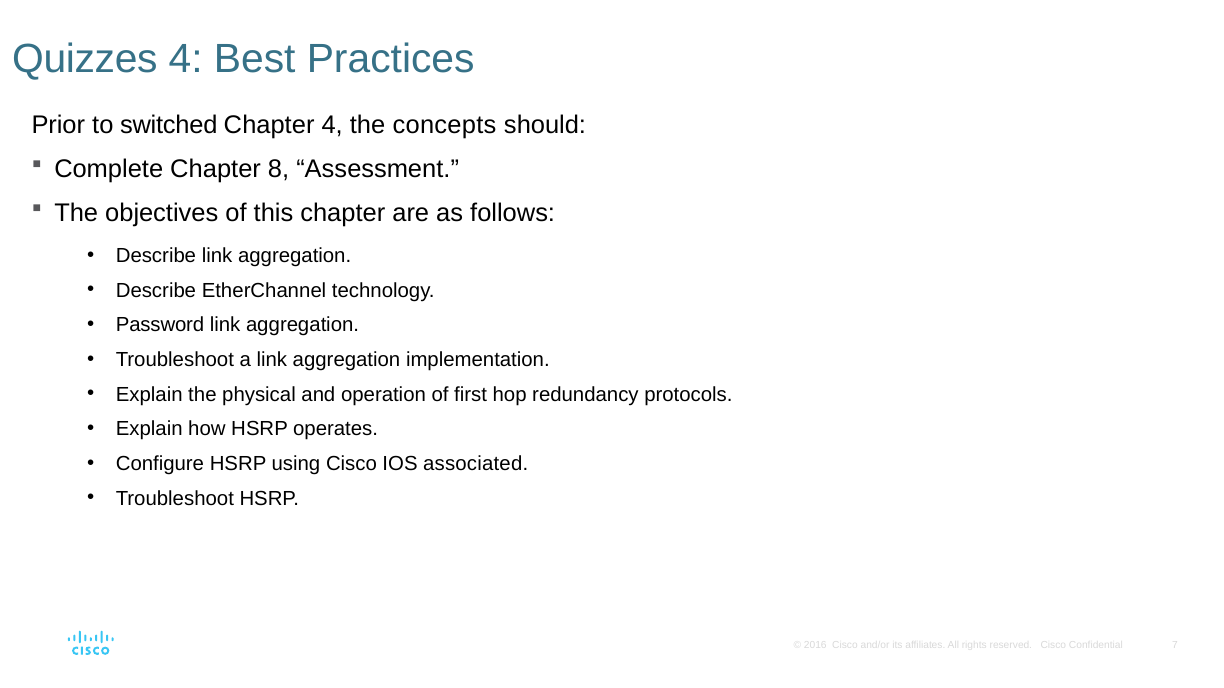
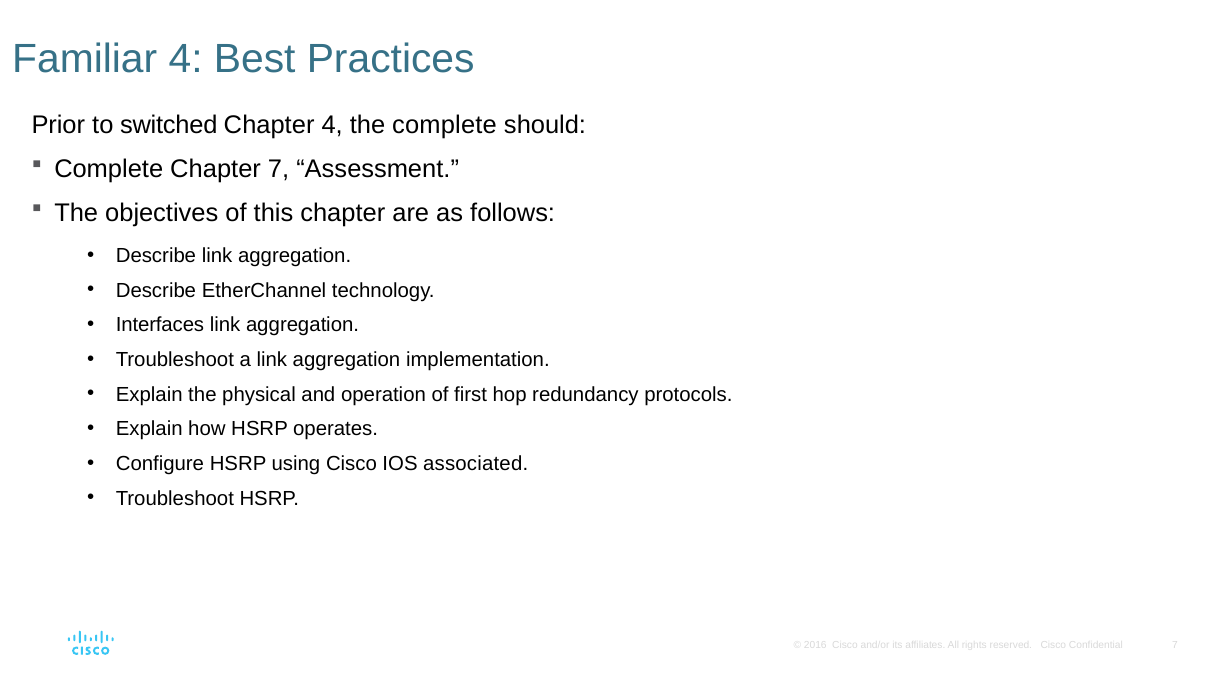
Quizzes: Quizzes -> Familiar (85, 59)
the concepts: concepts -> complete (445, 125)
Chapter 8: 8 -> 7 (279, 169)
Password: Password -> Interfaces (160, 325)
